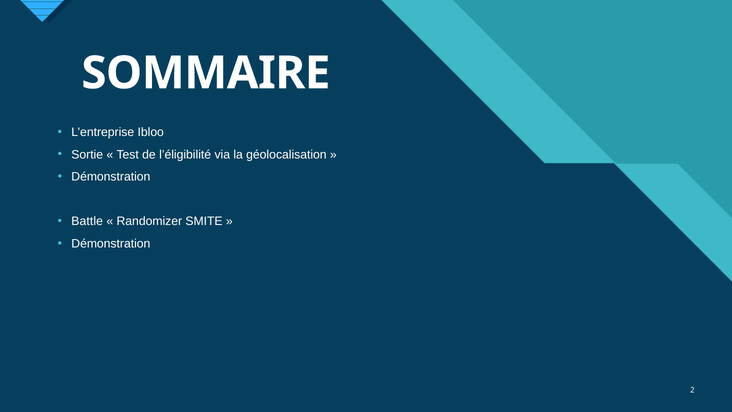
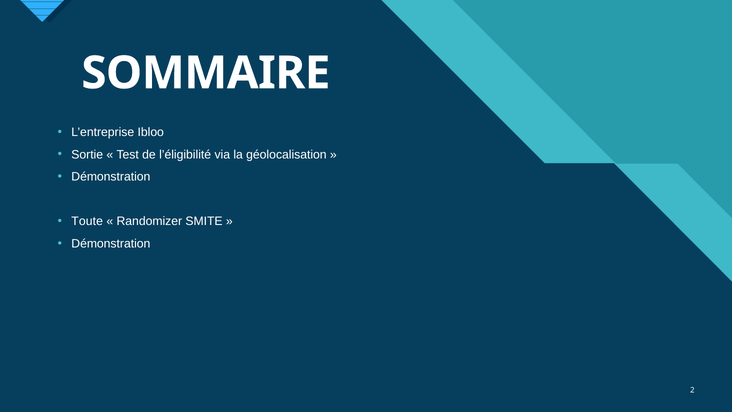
Battle: Battle -> Toute (87, 221)
